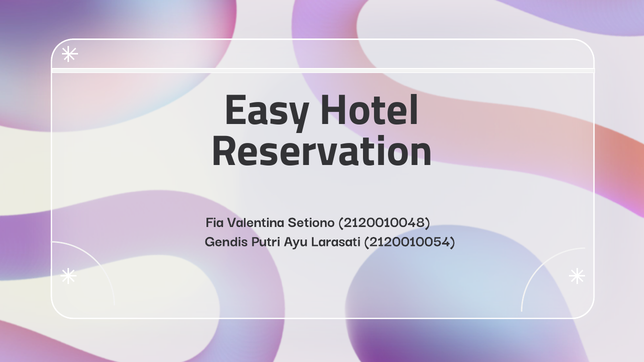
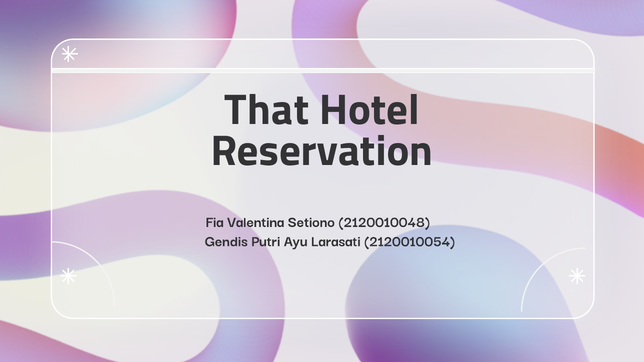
Easy: Easy -> That (267, 110)
